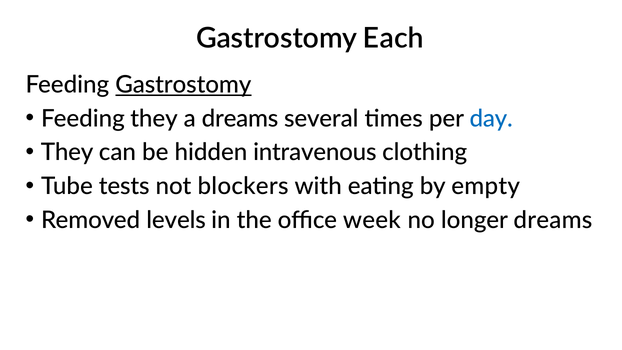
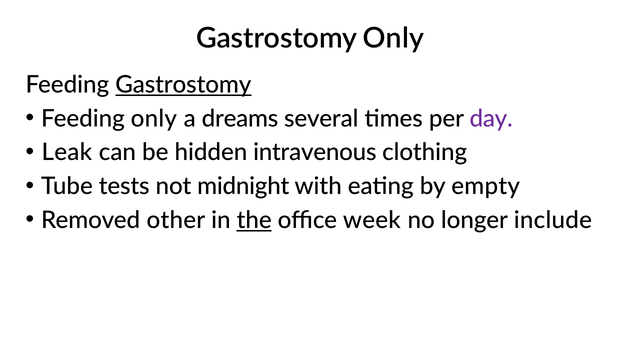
Gastrostomy Each: Each -> Only (393, 39)
Feeding they: they -> only (154, 119)
day colour: blue -> purple (491, 119)
They: They -> Leak (67, 152)
blockers: blockers -> midnight (243, 186)
levels: levels -> other (176, 220)
the underline: none -> present (254, 220)
longer dreams: dreams -> include (553, 220)
